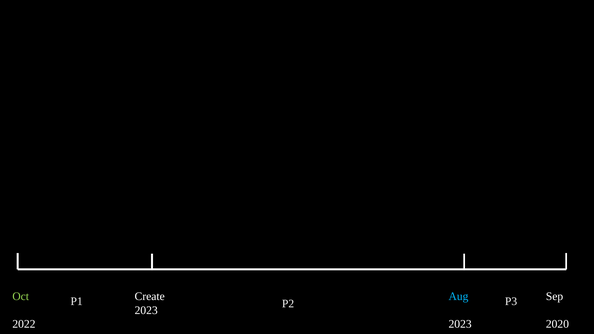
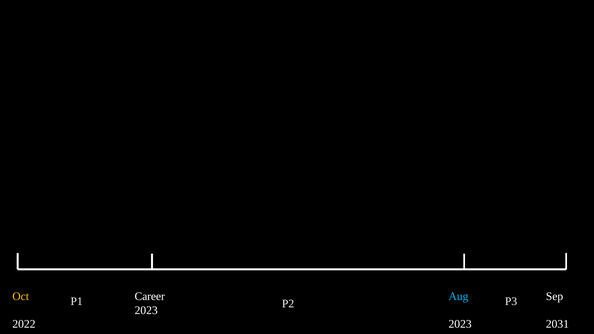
Oct colour: light green -> yellow (21, 297)
Create: Create -> Career (150, 297)
2020: 2020 -> 2031 (557, 324)
